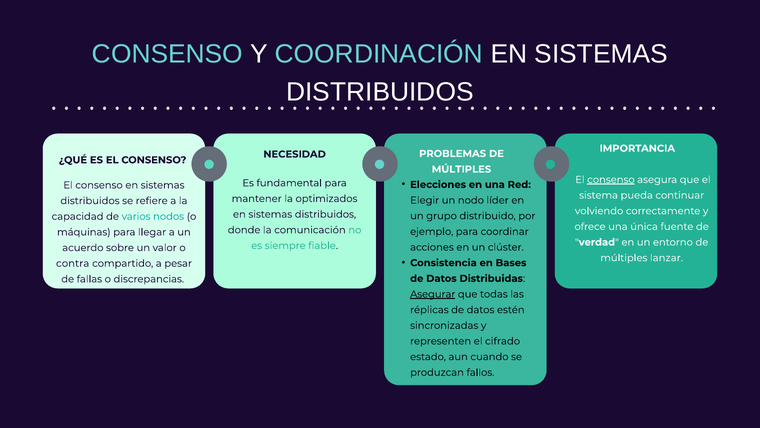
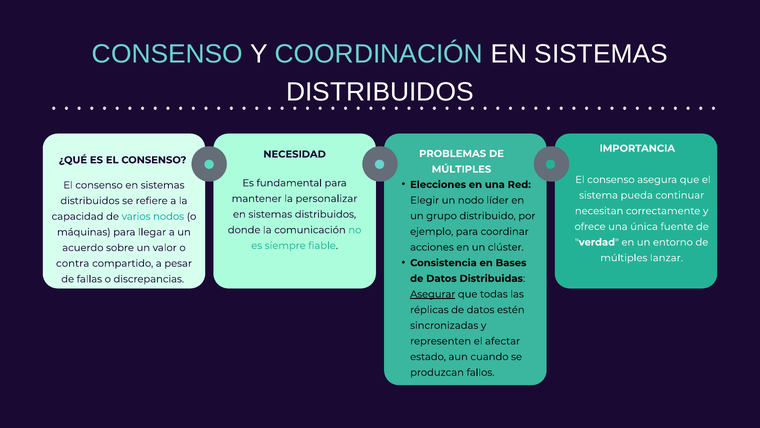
consenso underline: present -> none (611, 179)
optimizados: optimizados -> personalizar (326, 198)
volviendo: volviendo -> necesitan (599, 211)
cifrado: cifrado -> afectar (503, 341)
